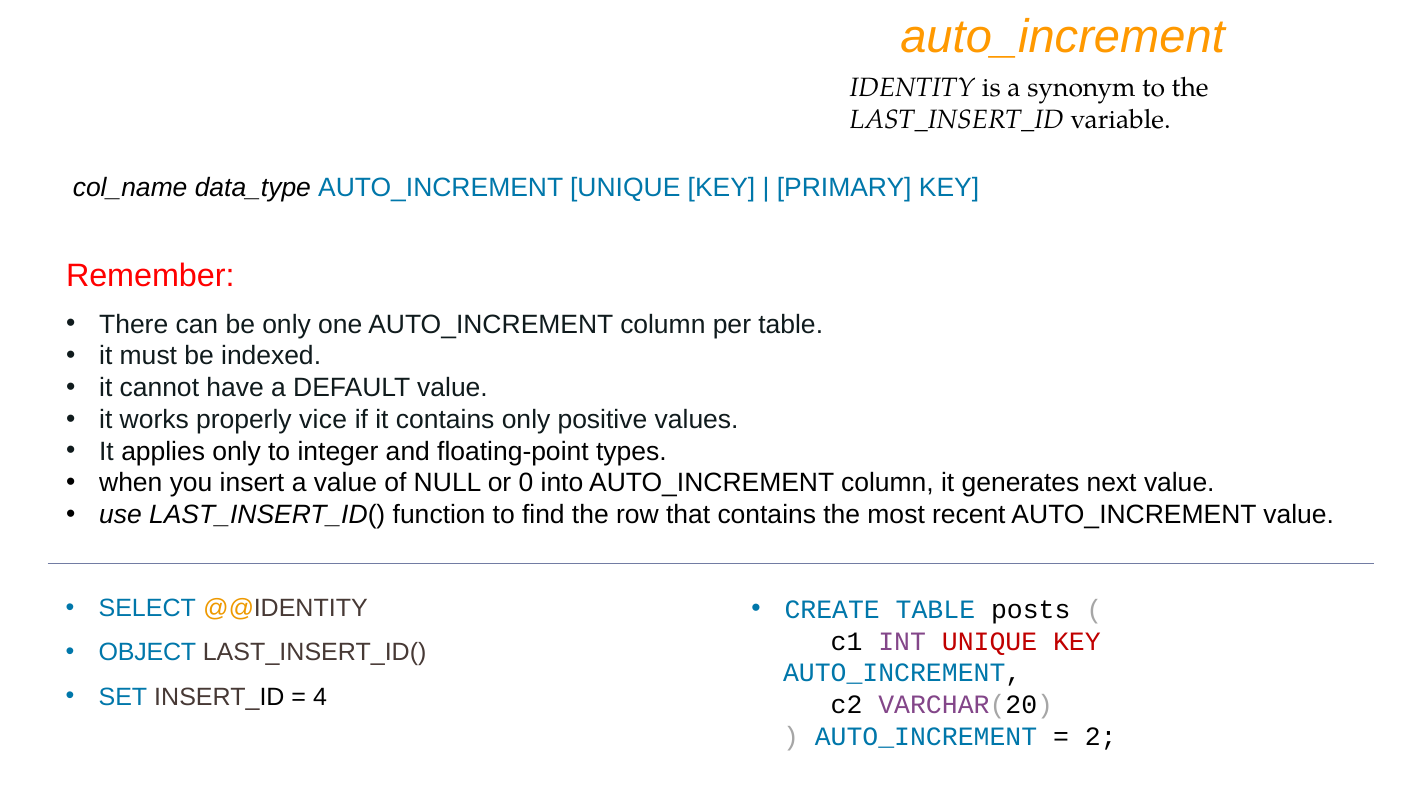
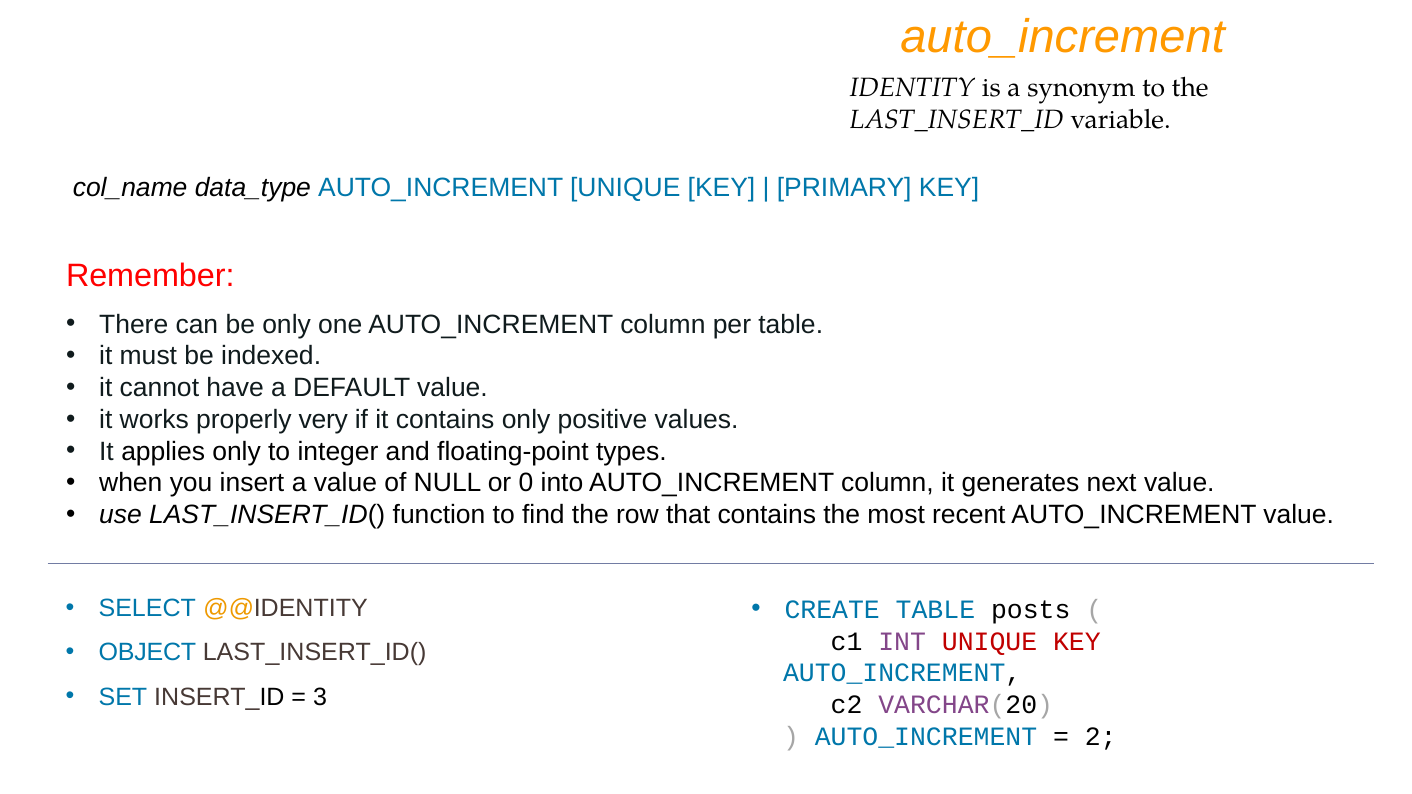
vice: vice -> very (323, 420)
4: 4 -> 3 (320, 697)
